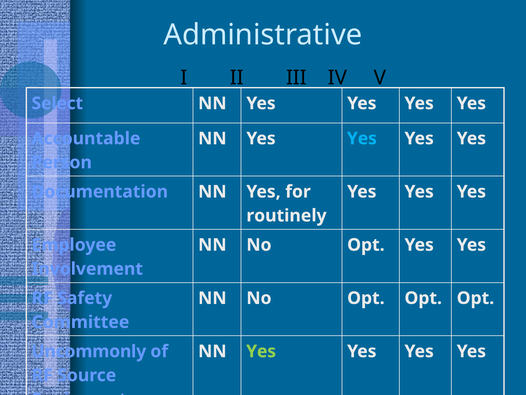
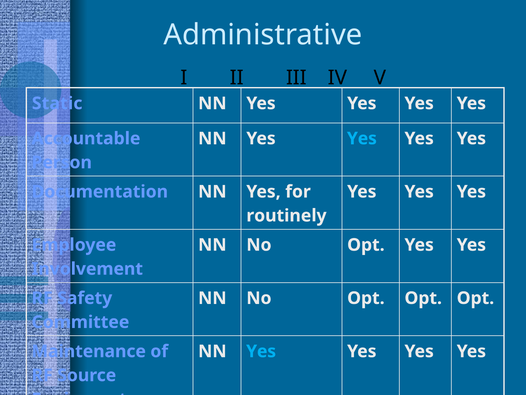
Select: Select -> Static (57, 103)
Uncommonly: Uncommonly -> Maintenance (89, 351)
Yes colour: light green -> light blue (261, 351)
